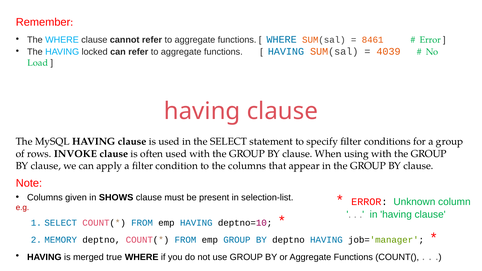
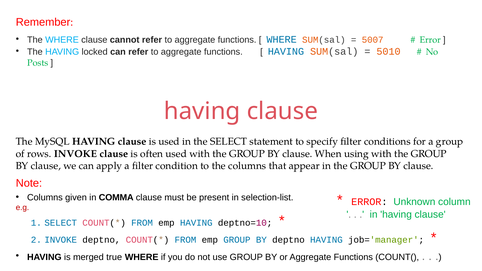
8461: 8461 -> 5007 (373, 40)
4039: 4039 -> 5010 (389, 52)
Load: Load -> Posts (38, 63)
SHOWS: SHOWS -> COMMA (116, 198)
MEMORY: MEMORY -> INVOKE (61, 240)
